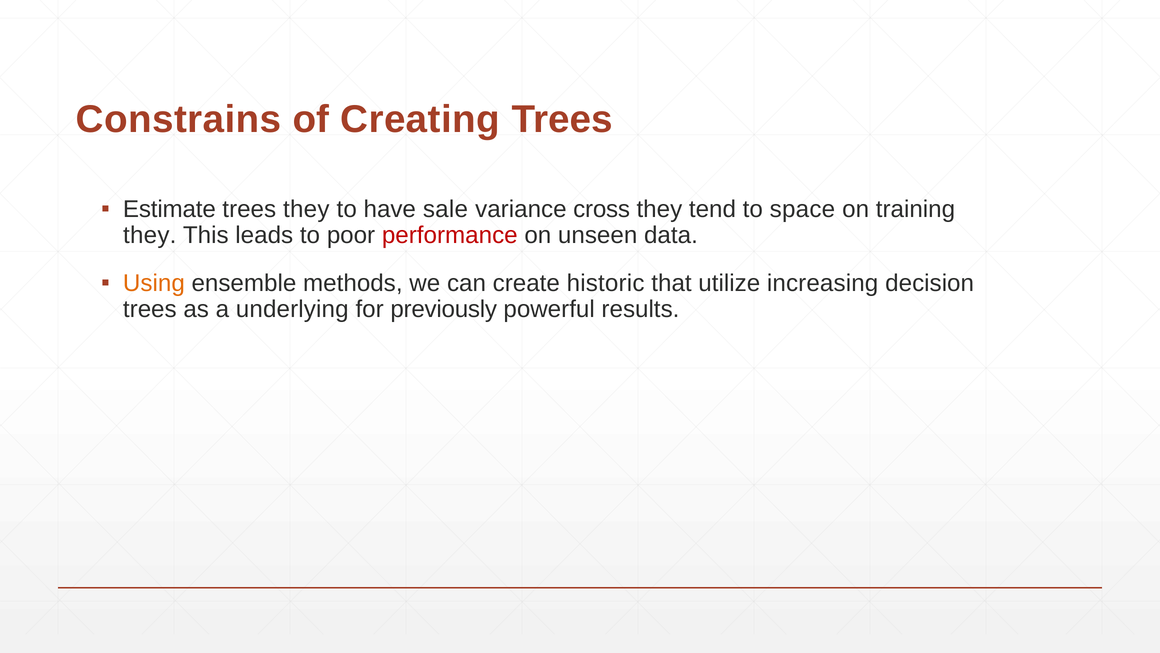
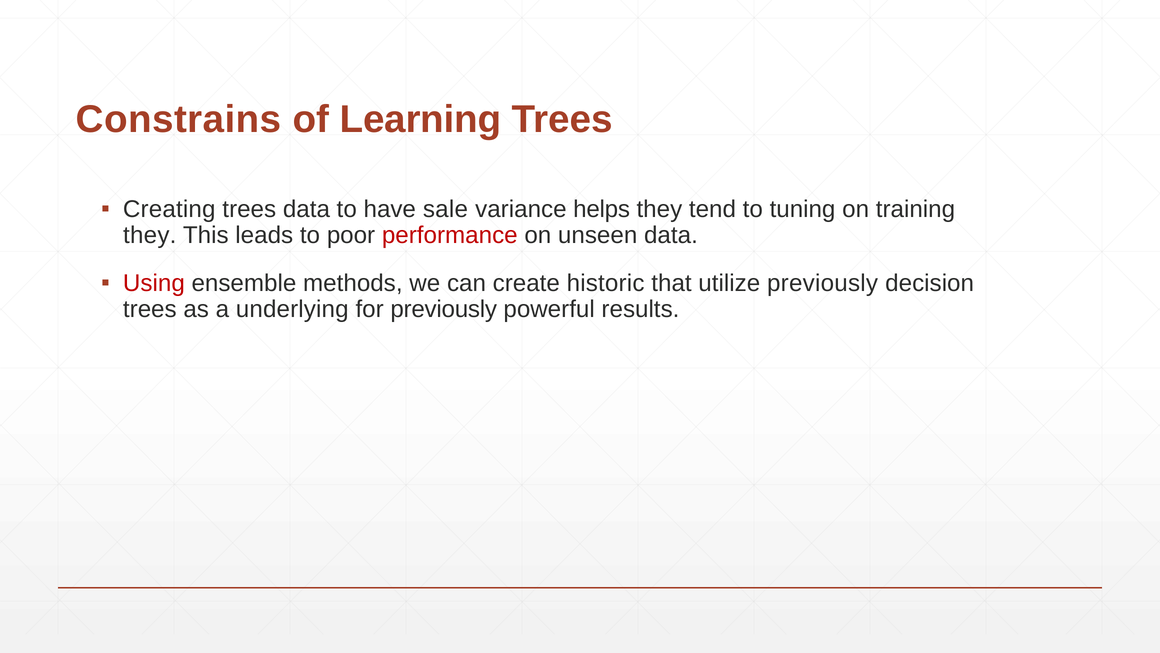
Creating: Creating -> Learning (420, 120)
Estimate: Estimate -> Creating (169, 209)
trees they: they -> data (306, 209)
cross: cross -> helps (602, 209)
space: space -> tuning (803, 209)
Using colour: orange -> red (154, 283)
utilize increasing: increasing -> previously (823, 283)
